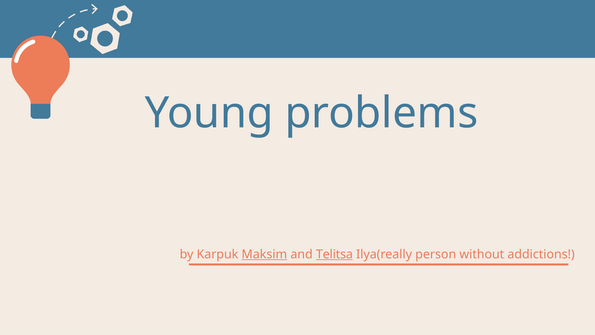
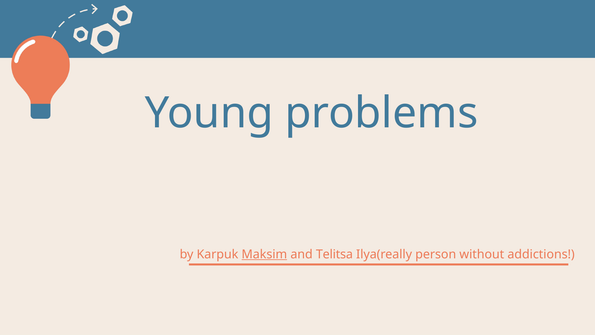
Telitsa underline: present -> none (334, 254)
